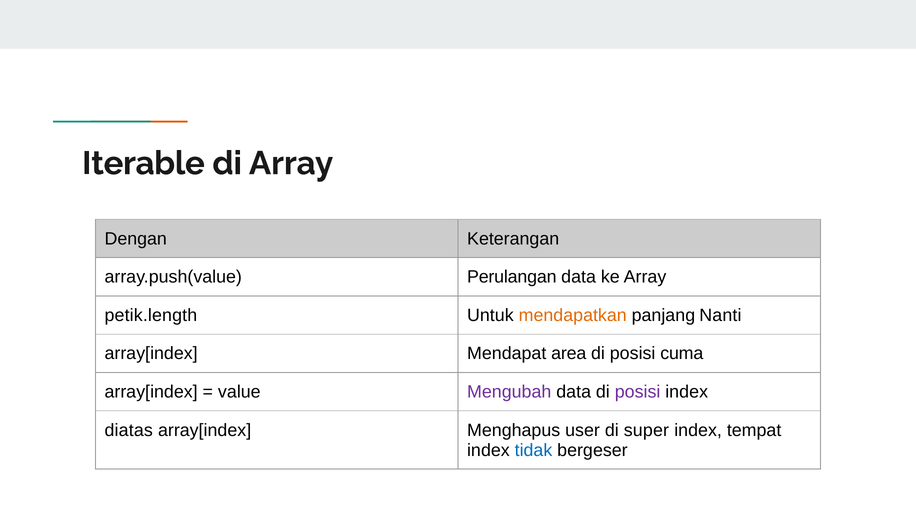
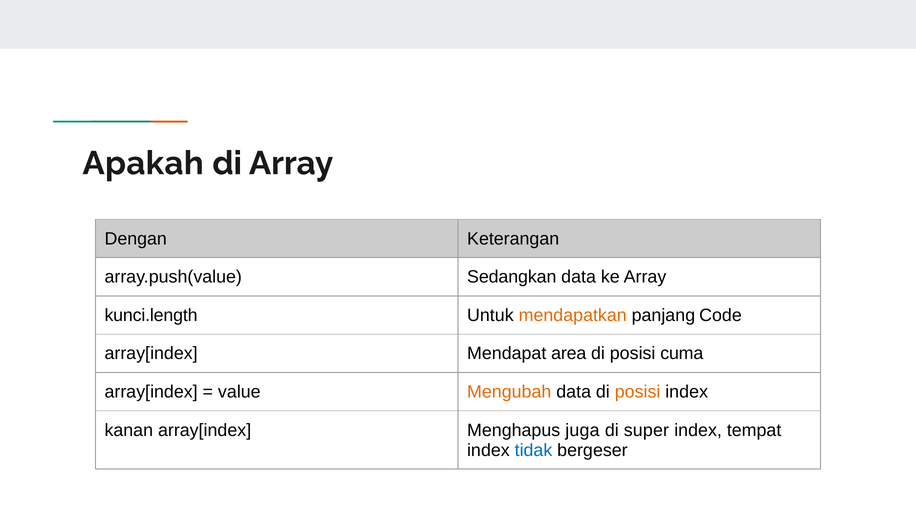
Iterable: Iterable -> Apakah (143, 163)
Perulangan: Perulangan -> Sedangkan (512, 277)
petik.length: petik.length -> kunci.length (151, 315)
Nanti: Nanti -> Code (720, 315)
Mengubah colour: purple -> orange (509, 392)
posisi colour: purple -> orange (638, 392)
diatas: diatas -> kanan (129, 430)
user: user -> juga (582, 430)
